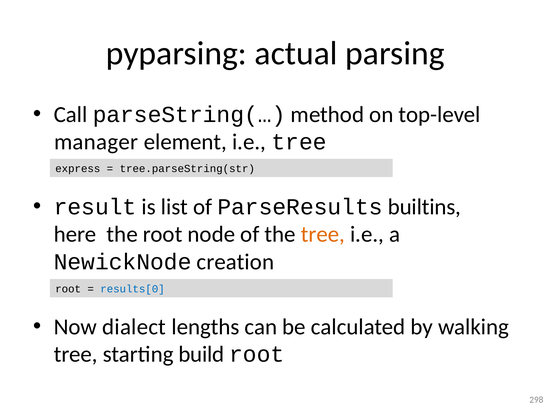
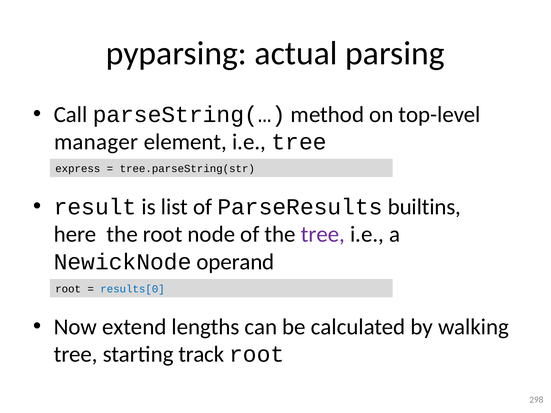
tree colour: orange -> purple (323, 235)
creation: creation -> operand (235, 262)
dialect: dialect -> extend (134, 327)
build: build -> track (201, 355)
